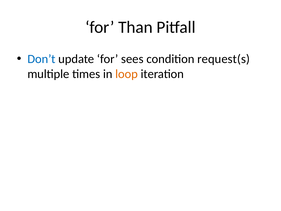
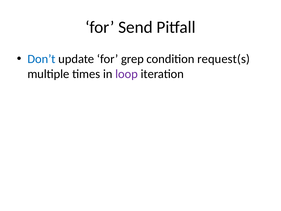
Than: Than -> Send (135, 27)
sees: sees -> grep (132, 59)
loop colour: orange -> purple (127, 74)
